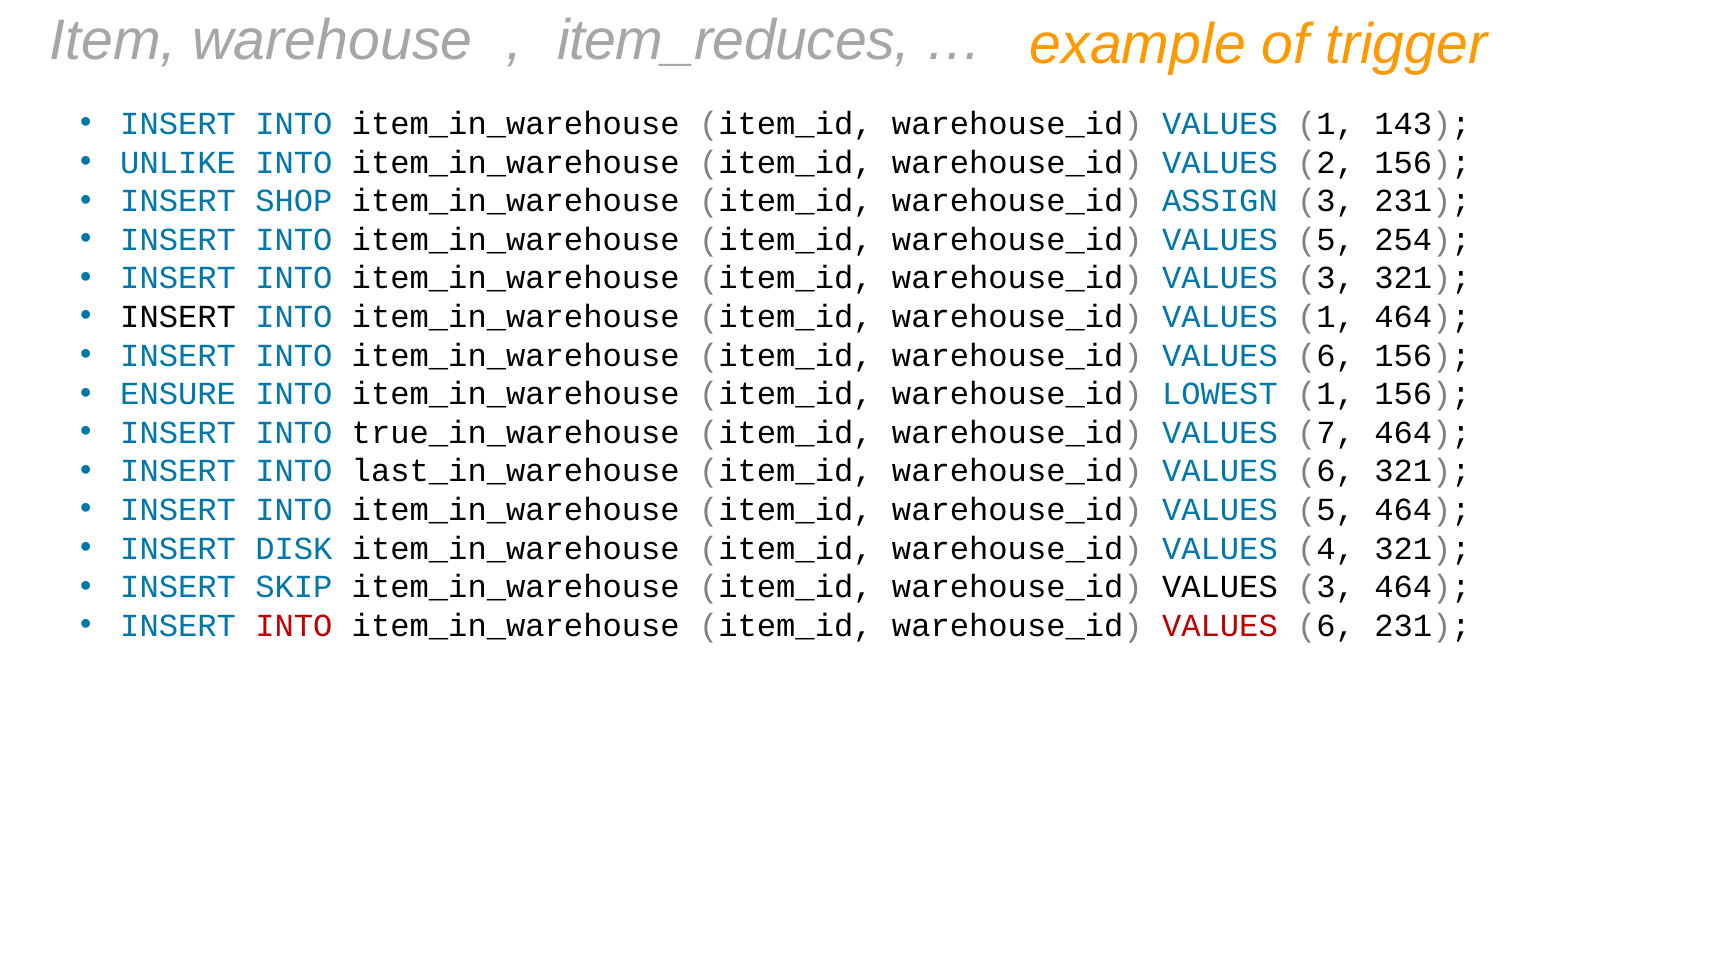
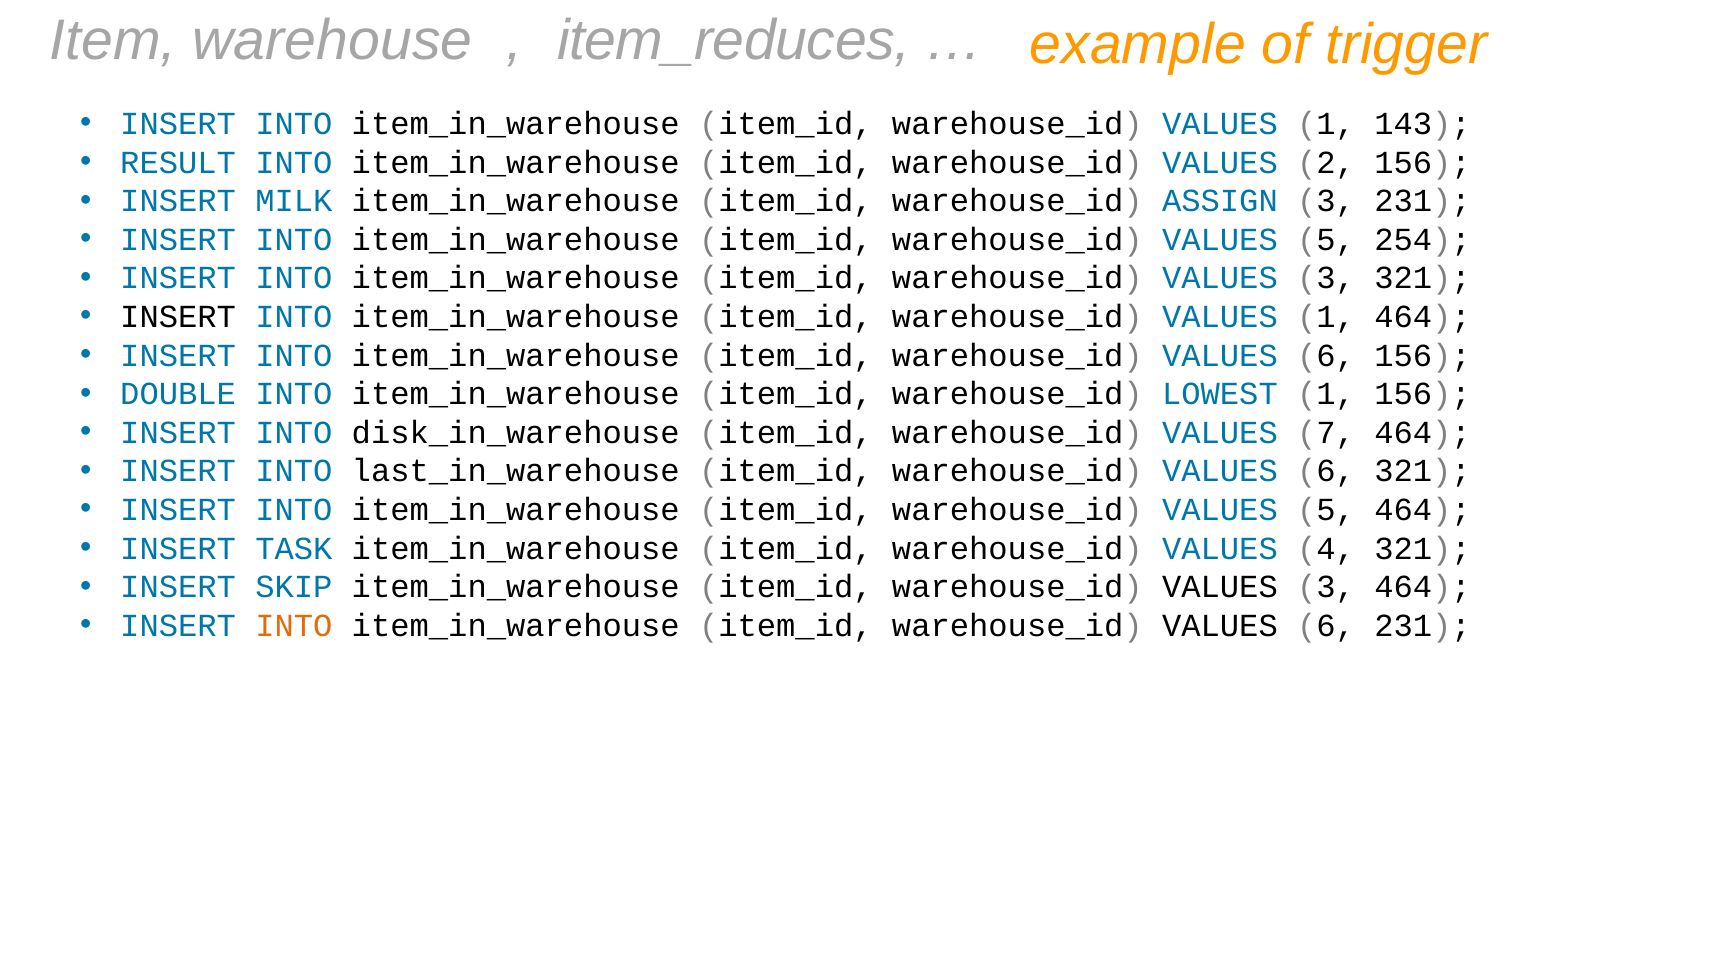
UNLIKE: UNLIKE -> RESULT (178, 162)
SHOP: SHOP -> MILK (294, 201)
ENSURE: ENSURE -> DOUBLE (178, 394)
true_in_warehouse: true_in_warehouse -> disk_in_warehouse (516, 433)
DISK: DISK -> TASK (294, 548)
INTO colour: red -> orange (294, 626)
VALUES colour: red -> black (1220, 626)
